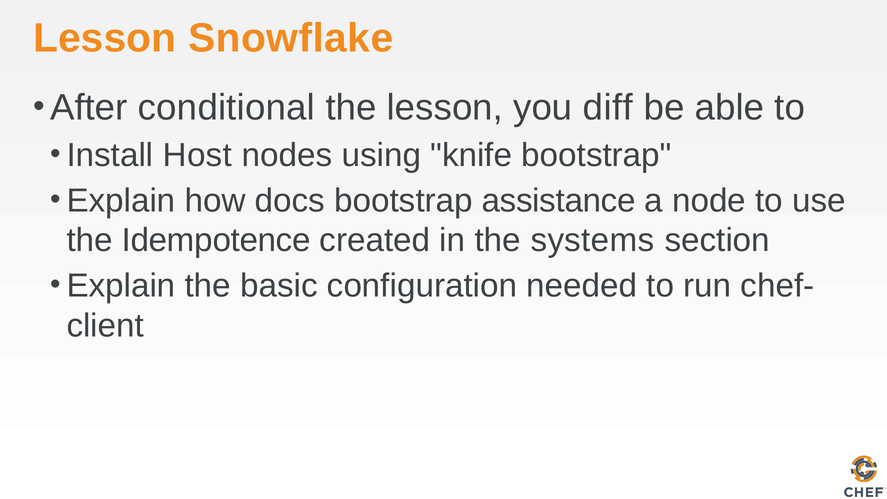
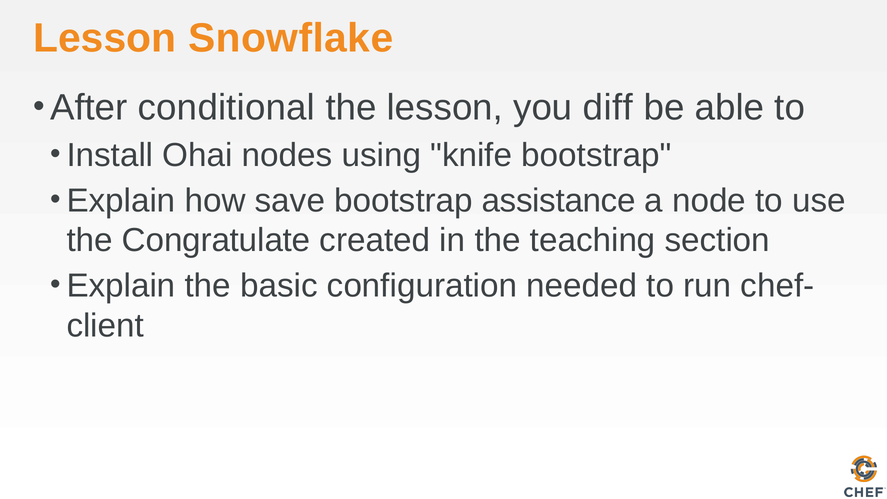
Host: Host -> Ohai (198, 155)
docs: docs -> save (290, 200)
Idempotence: Idempotence -> Congratulate (216, 240)
systems: systems -> teaching (593, 240)
